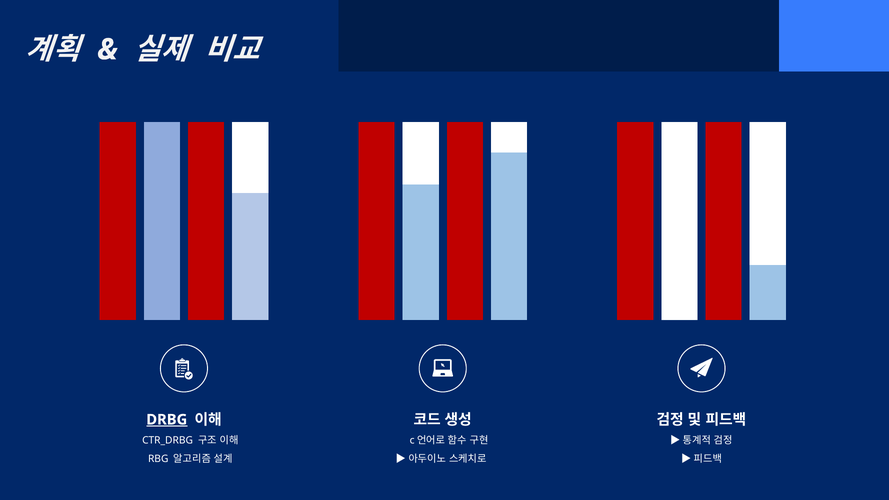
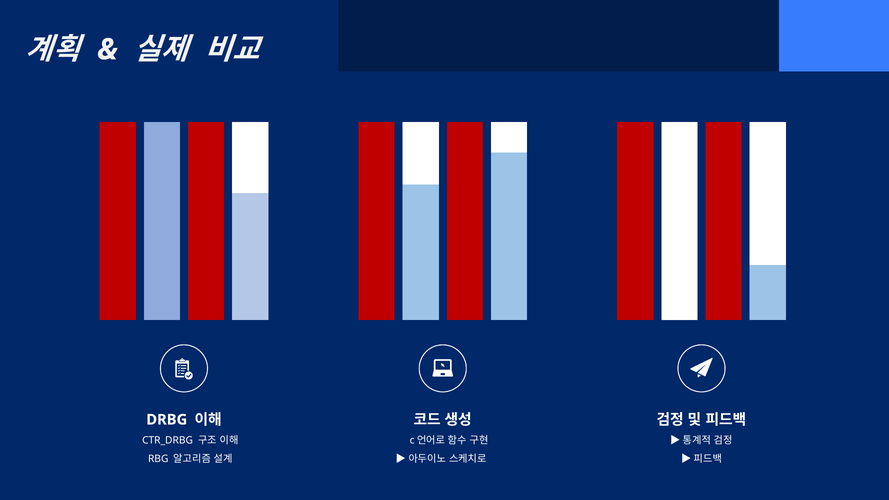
DRBG underline: present -> none (167, 420)
